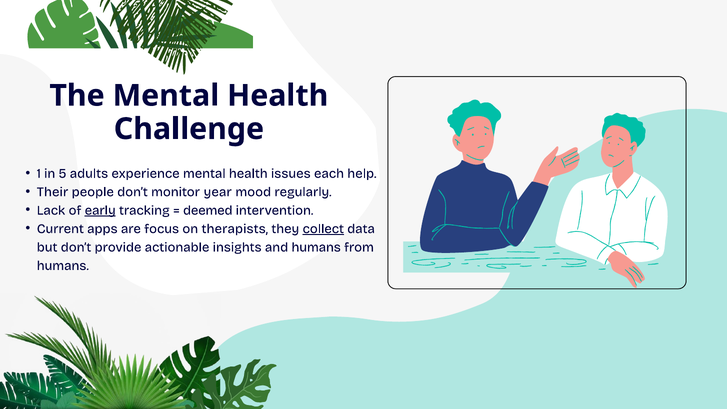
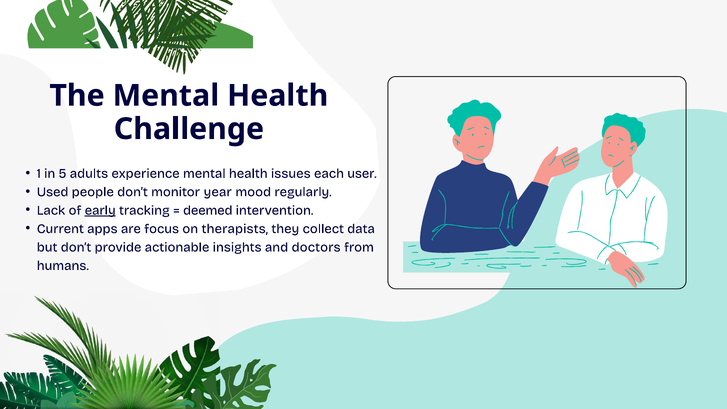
help: help -> user (362, 173)
Their: Their -> Used (53, 192)
collect underline: present -> none (323, 229)
and humans: humans -> doctors (316, 247)
